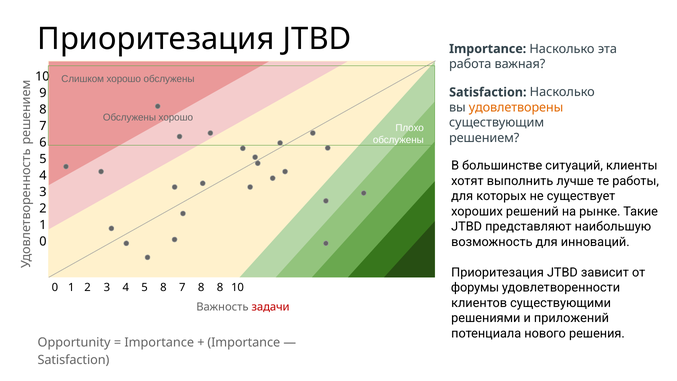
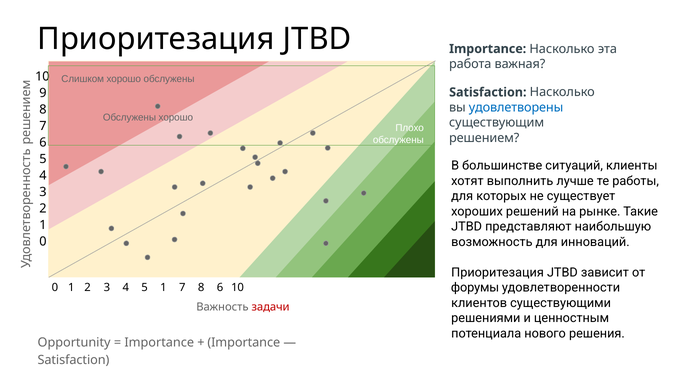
удовлетворены colour: orange -> blue (516, 107)
5 8: 8 -> 1 (163, 288)
8 8: 8 -> 6 (220, 288)
приложений: приложений -> ценностным (572, 318)
